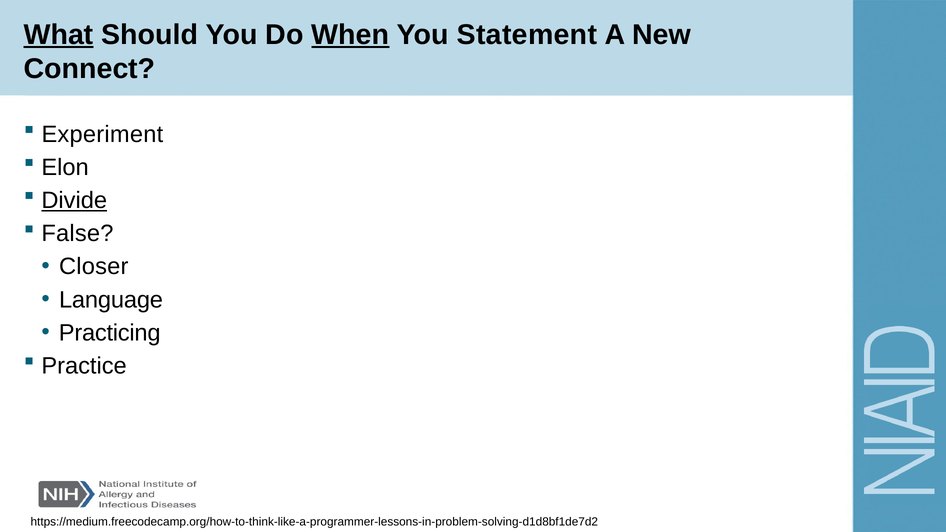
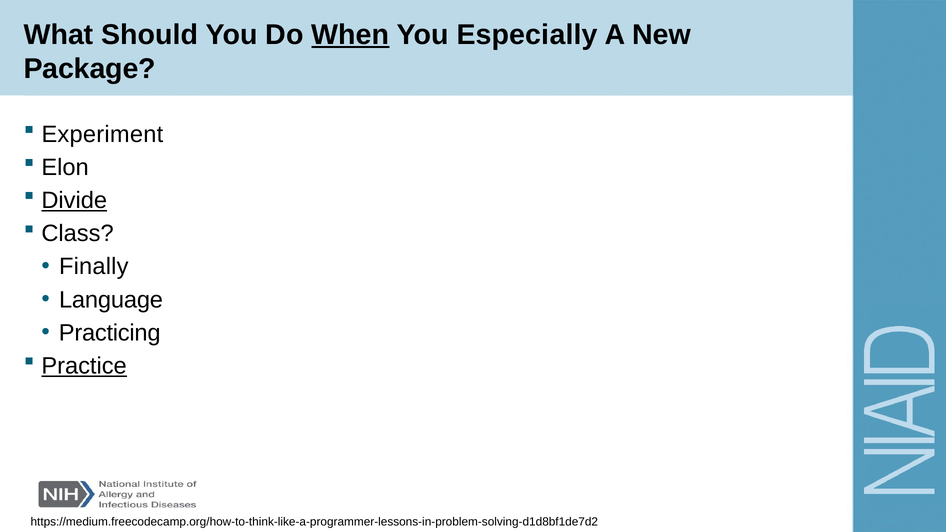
What underline: present -> none (59, 35)
Statement: Statement -> Especially (527, 35)
Connect: Connect -> Package (90, 69)
False: False -> Class (78, 234)
Closer: Closer -> Finally (94, 267)
Practice underline: none -> present (84, 366)
